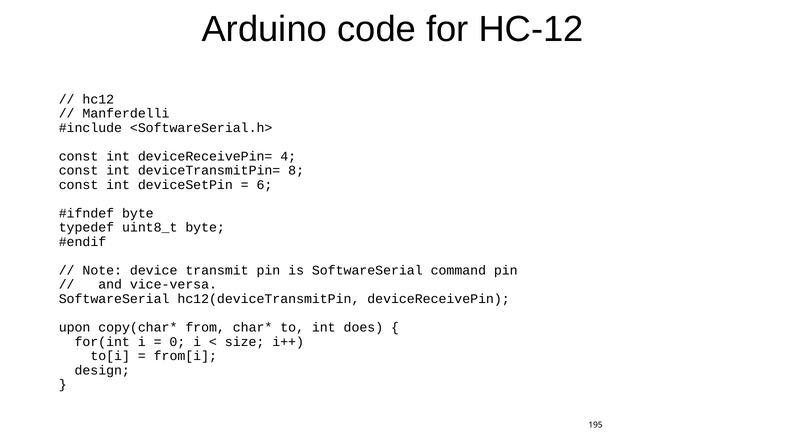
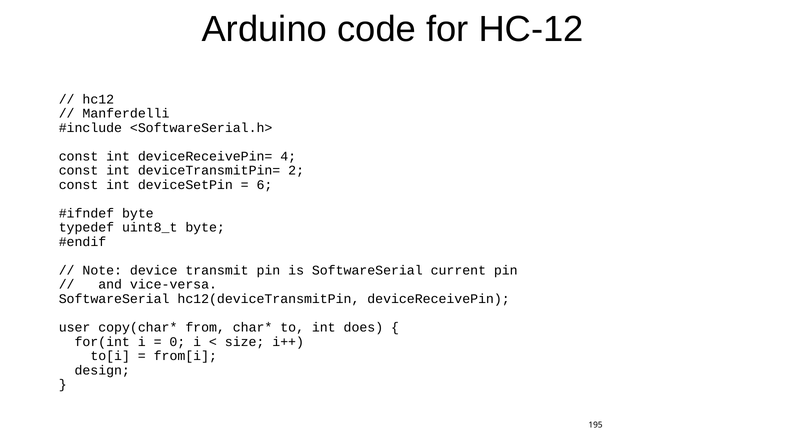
8: 8 -> 2 (296, 171)
command: command -> current (458, 271)
upon: upon -> user (75, 328)
